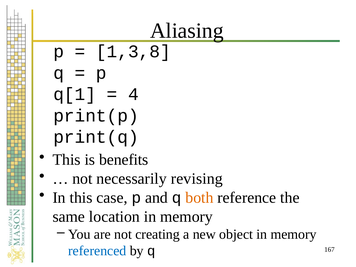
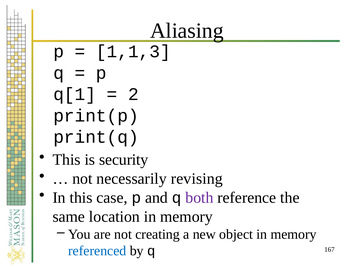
1,3,8: 1,3,8 -> 1,1,3 (133, 52)
4: 4 -> 2 (133, 94)
benefits: benefits -> security (124, 160)
both colour: orange -> purple (199, 198)
